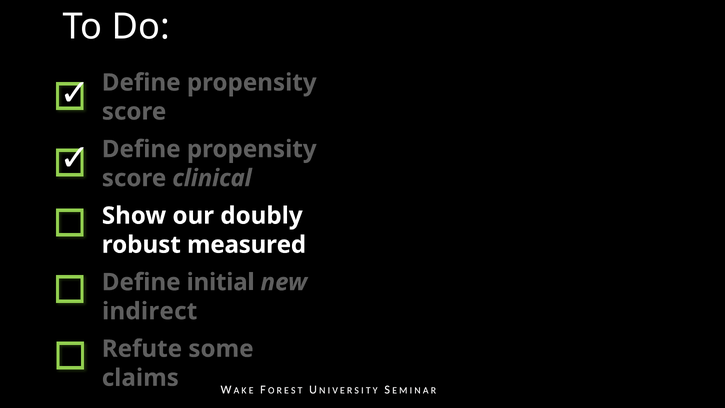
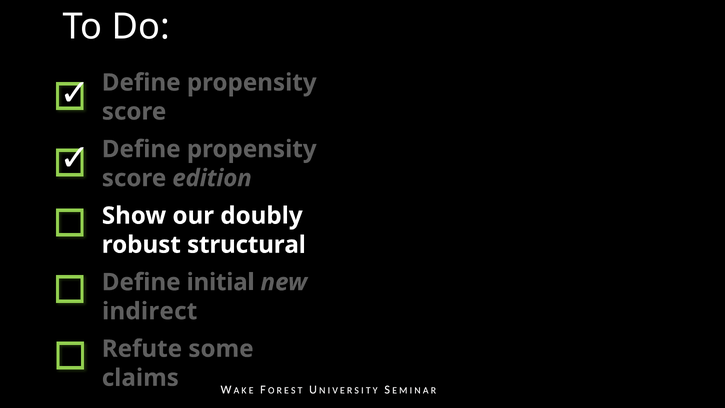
clinical: clinical -> edition (212, 178)
measured: measured -> structural (247, 245)
